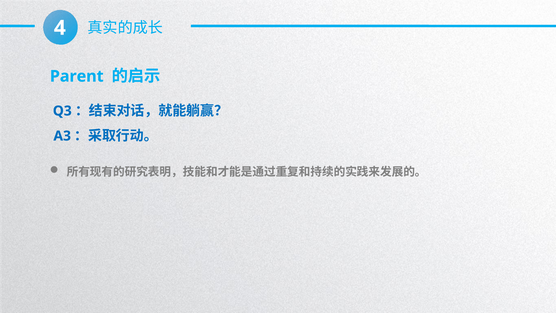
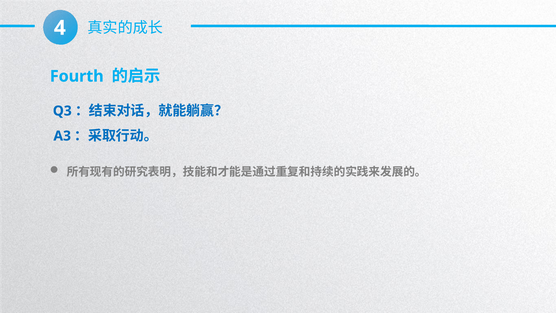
Parent: Parent -> Fourth (77, 76)
